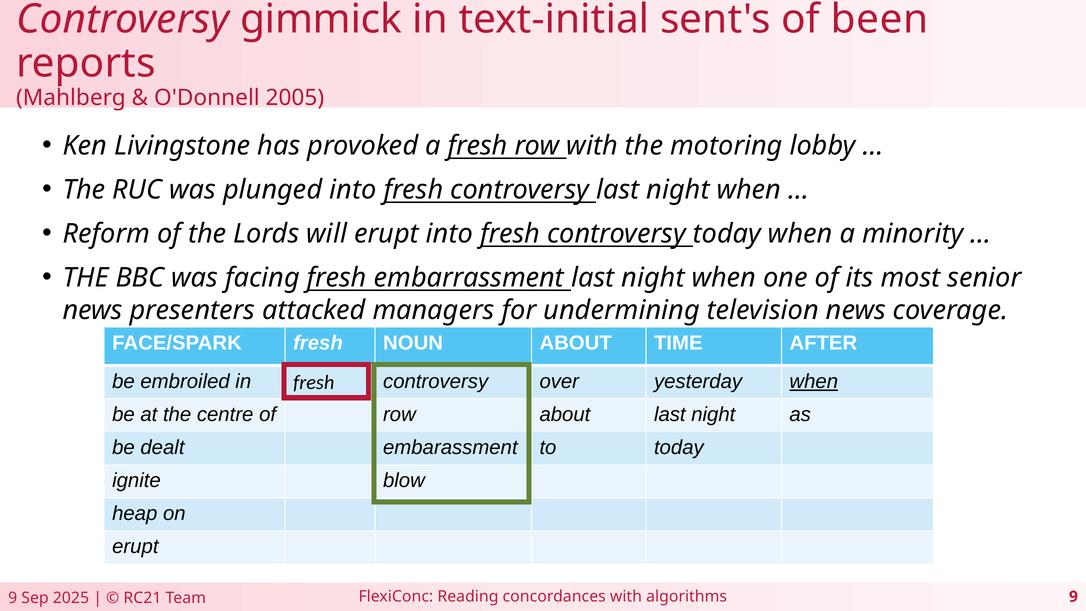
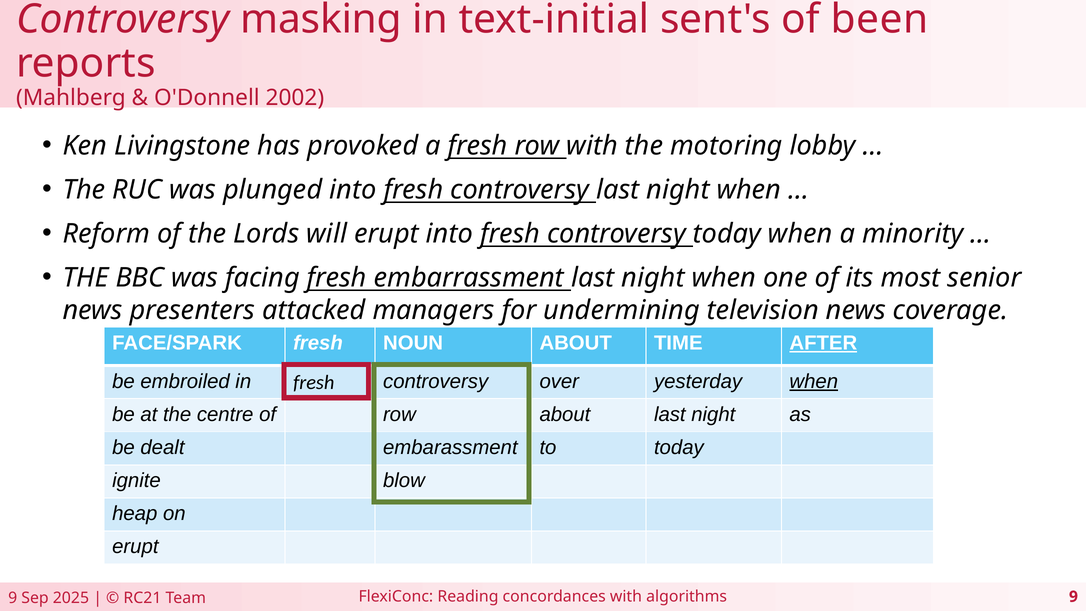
gimmick: gimmick -> masking (321, 19)
2005: 2005 -> 2002 (295, 98)
AFTER underline: none -> present (823, 343)
